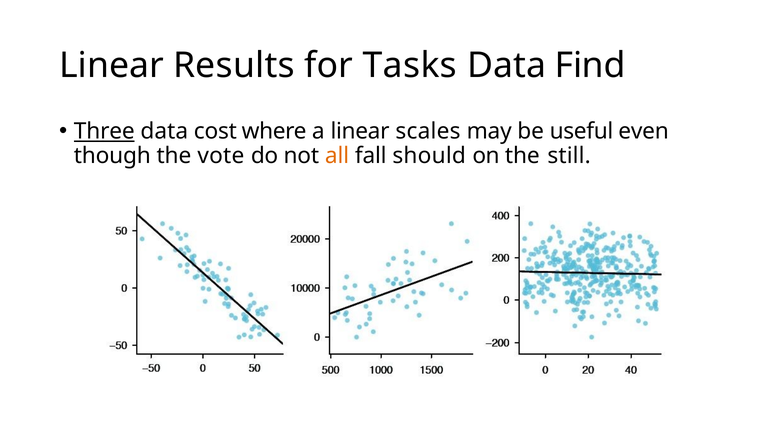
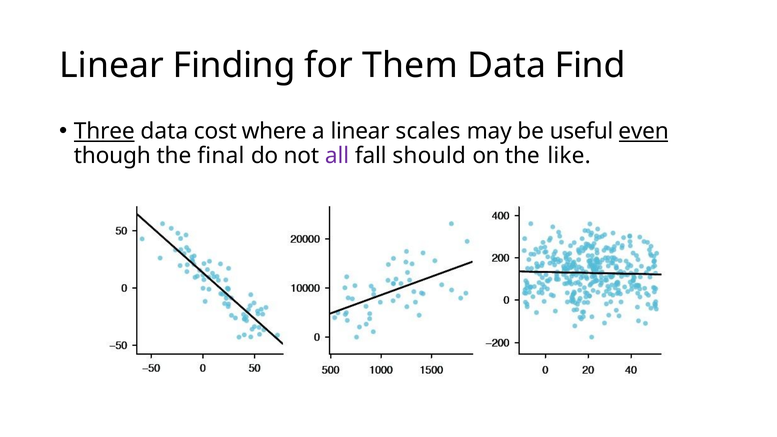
Results: Results -> Finding (234, 65)
Tasks: Tasks -> Them (410, 65)
even underline: none -> present (644, 131)
vote: vote -> final (221, 156)
all colour: orange -> purple (337, 156)
still: still -> like (569, 156)
